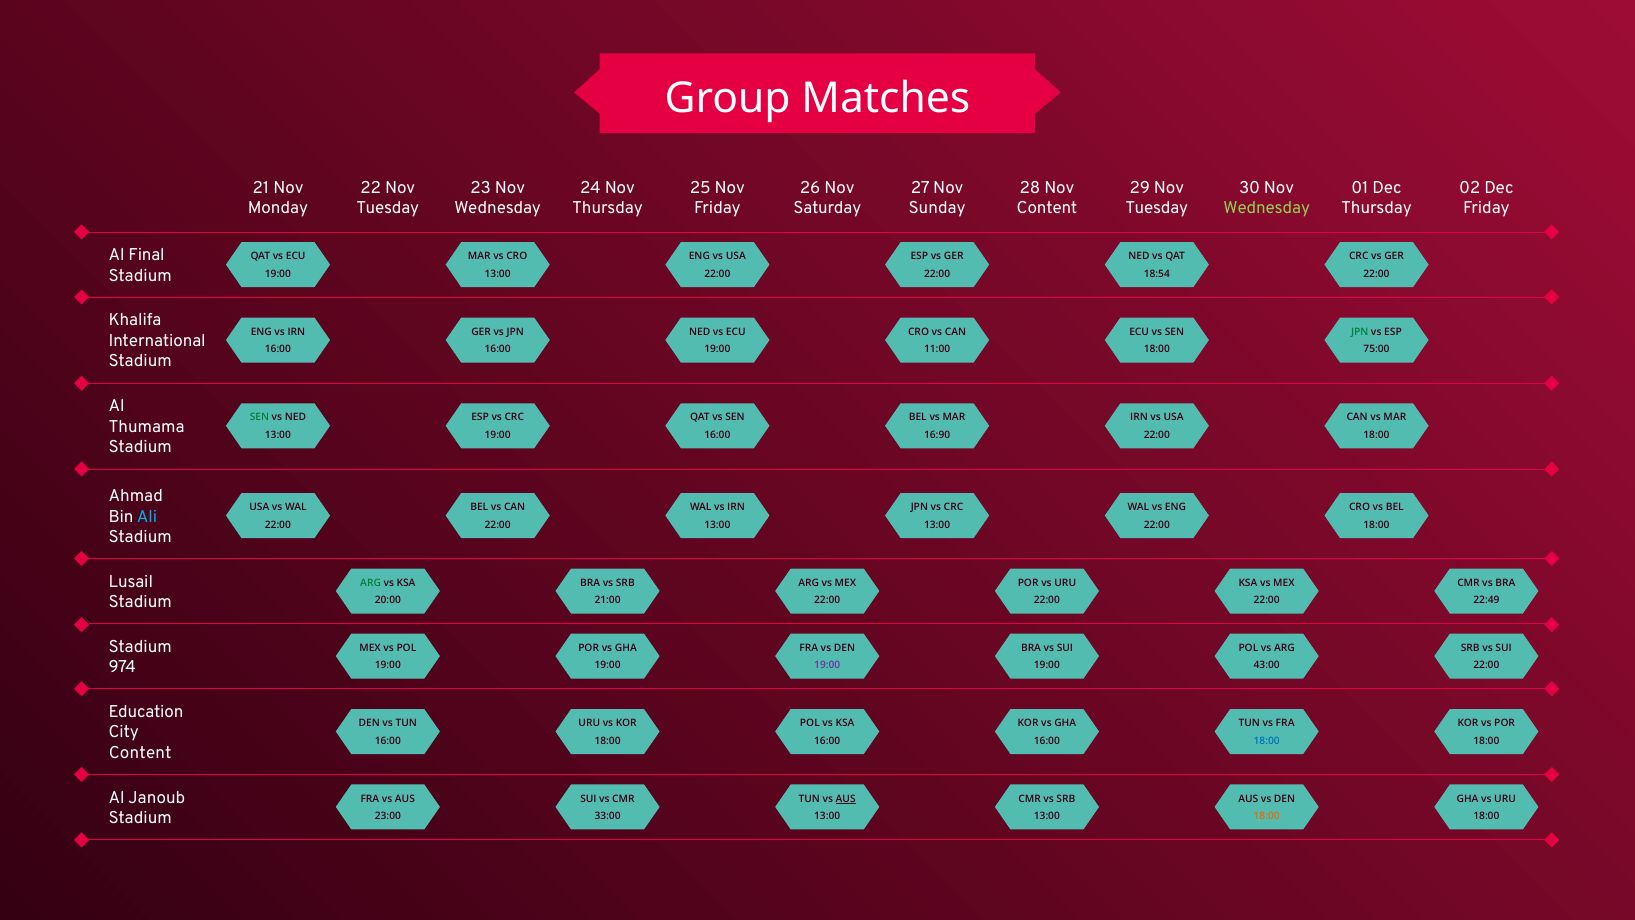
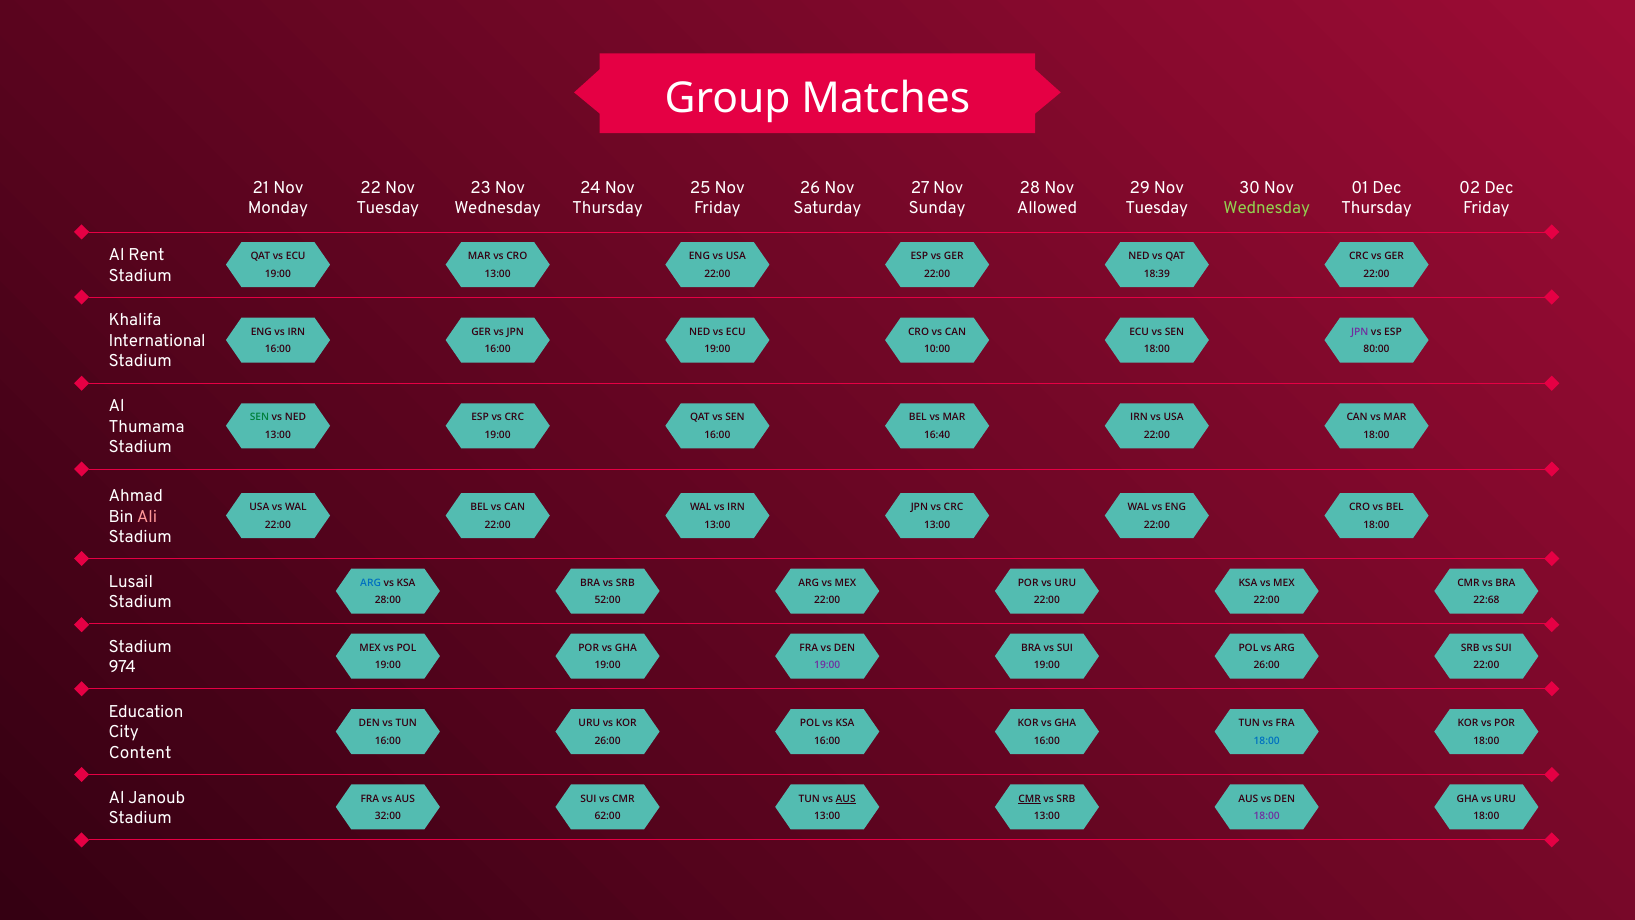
Content: Content -> Allowed (1047, 208)
Final: Final -> Rent (146, 255)
18:54: 18:54 -> 18:39 (1157, 274)
JPN colour: green -> purple (1360, 332)
11:00: 11:00 -> 10:00 (937, 349)
75:00: 75:00 -> 80:00 (1377, 349)
16:90: 16:90 -> 16:40 (937, 435)
Ali colour: light blue -> pink (147, 516)
ARG colour: green -> blue (371, 582)
20:00: 20:00 -> 28:00 (388, 600)
21:00: 21:00 -> 52:00 (608, 600)
22:49: 22:49 -> 22:68 (1486, 600)
43:00: 43:00 -> 26:00 (1267, 665)
18:00: 18:00 -> 26:00 (608, 741)
CMR underline: none -> present (1030, 798)
23:00: 23:00 -> 32:00 (388, 816)
33:00: 33:00 -> 62:00 (608, 816)
18:00 colour: orange -> purple (1267, 816)
